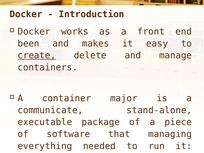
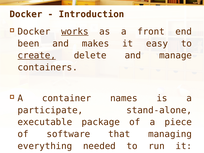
works underline: none -> present (75, 32)
major: major -> names (124, 98)
communicate: communicate -> participate (50, 110)
